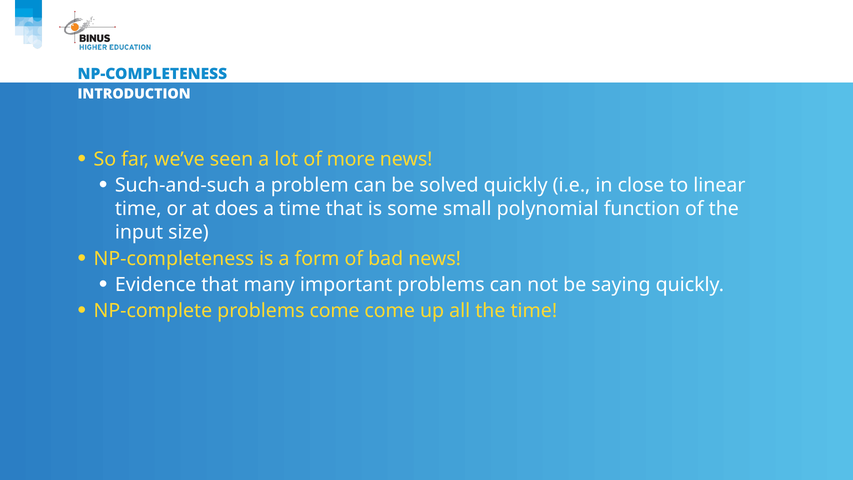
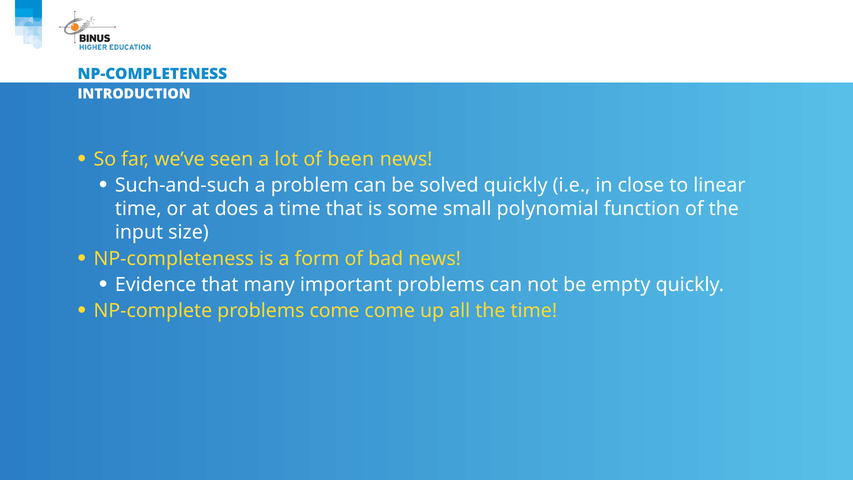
more: more -> been (351, 159)
saying: saying -> empty (621, 285)
